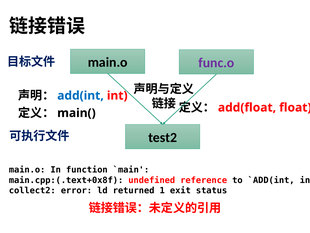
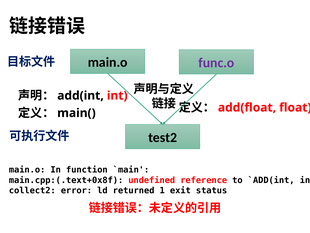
add(int colour: blue -> black (80, 95)
